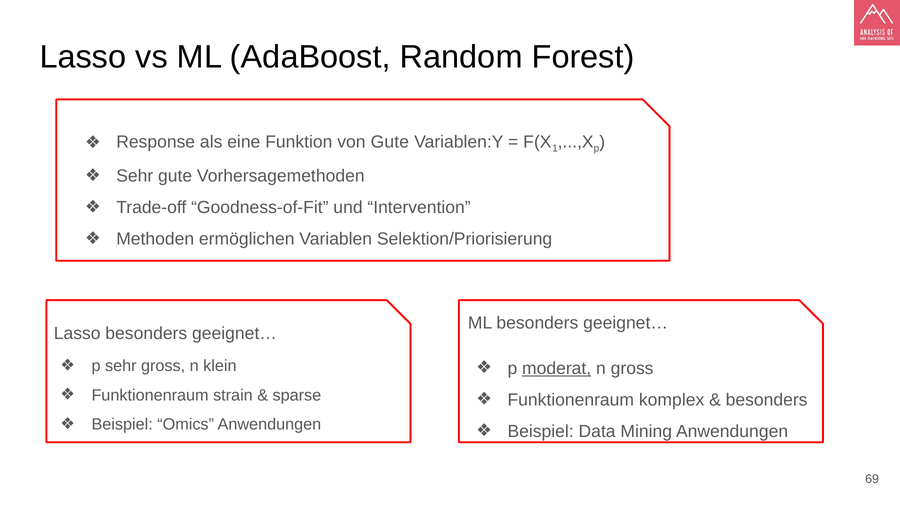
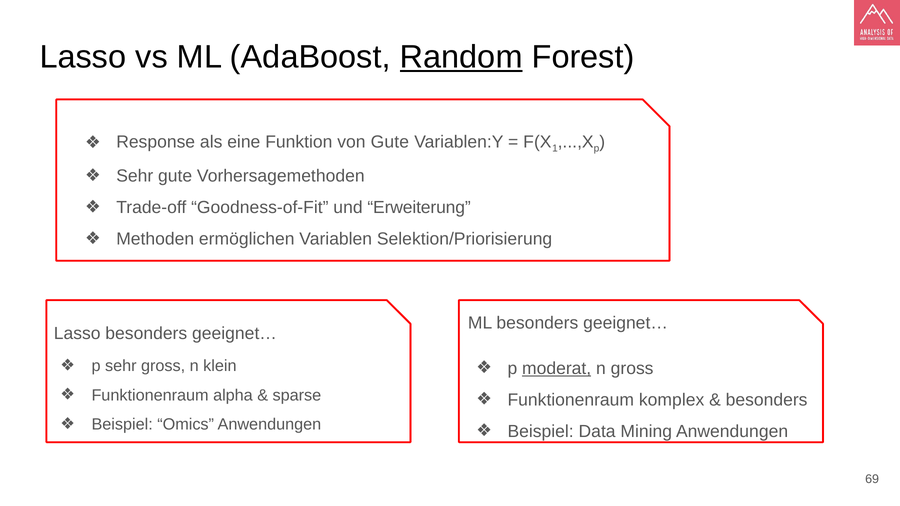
Random underline: none -> present (461, 57)
Intervention: Intervention -> Erweiterung (419, 208)
strain: strain -> alpha (233, 395)
